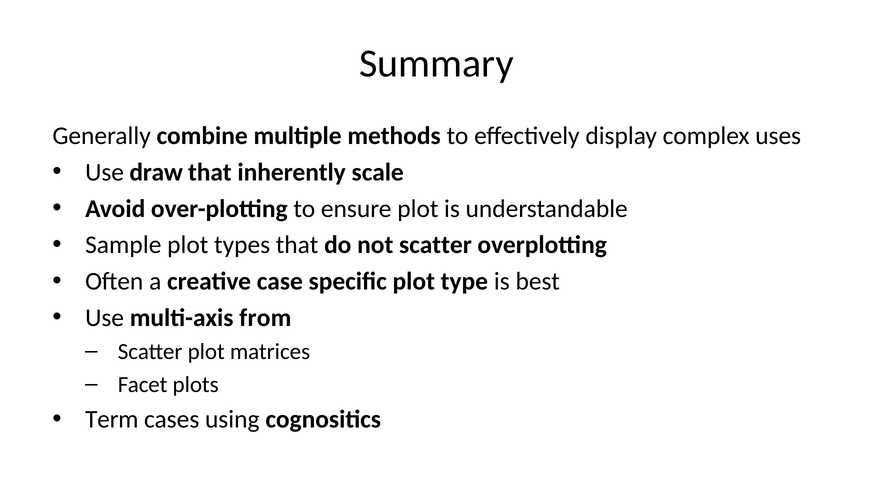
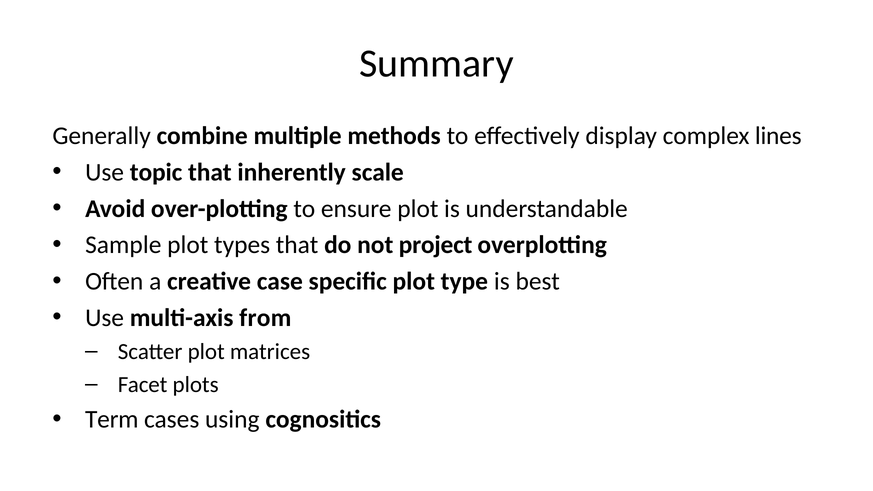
uses: uses -> lines (778, 136)
draw: draw -> topic (156, 172)
not scatter: scatter -> project (436, 245)
